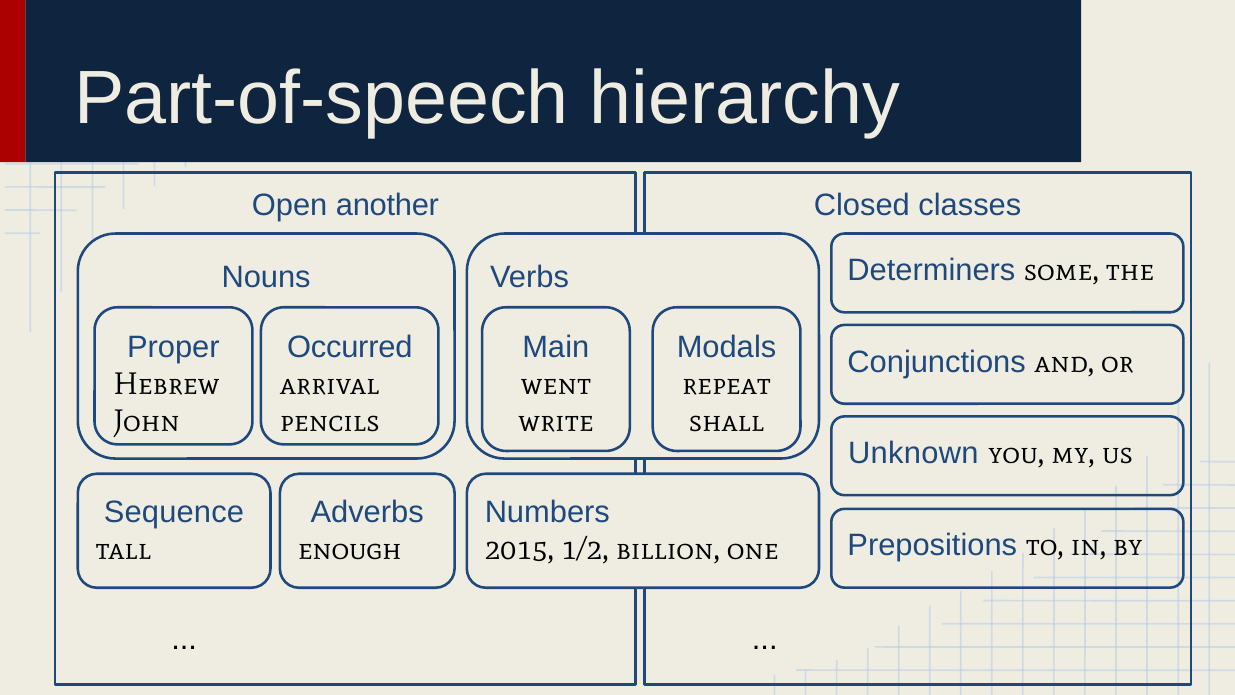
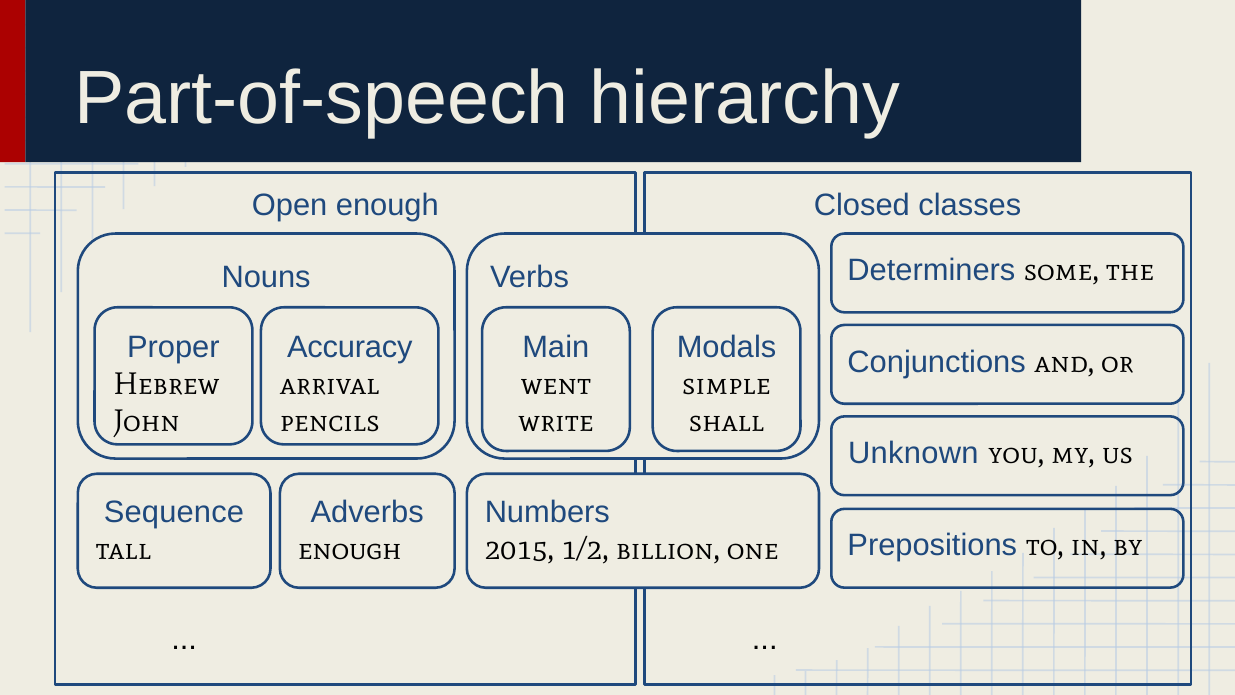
Open another: another -> enough (387, 206)
Occurred: Occurred -> Accuracy (350, 347)
repeat: repeat -> simple (726, 384)
